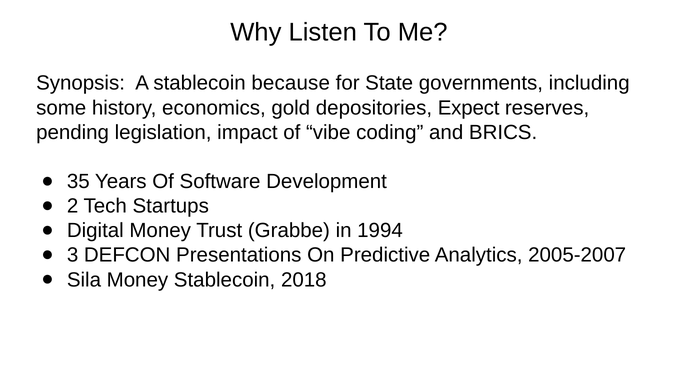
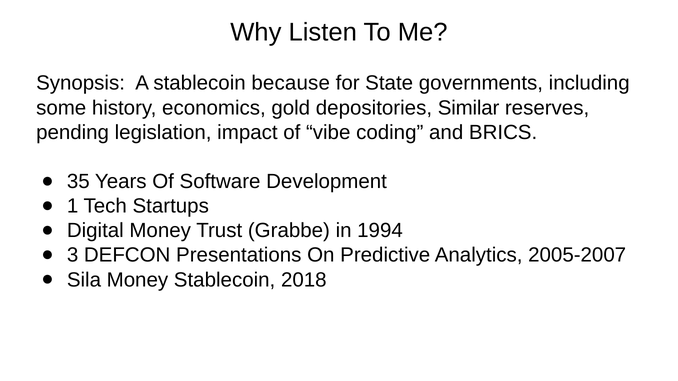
Expect: Expect -> Similar (469, 108)
2: 2 -> 1 (73, 206)
